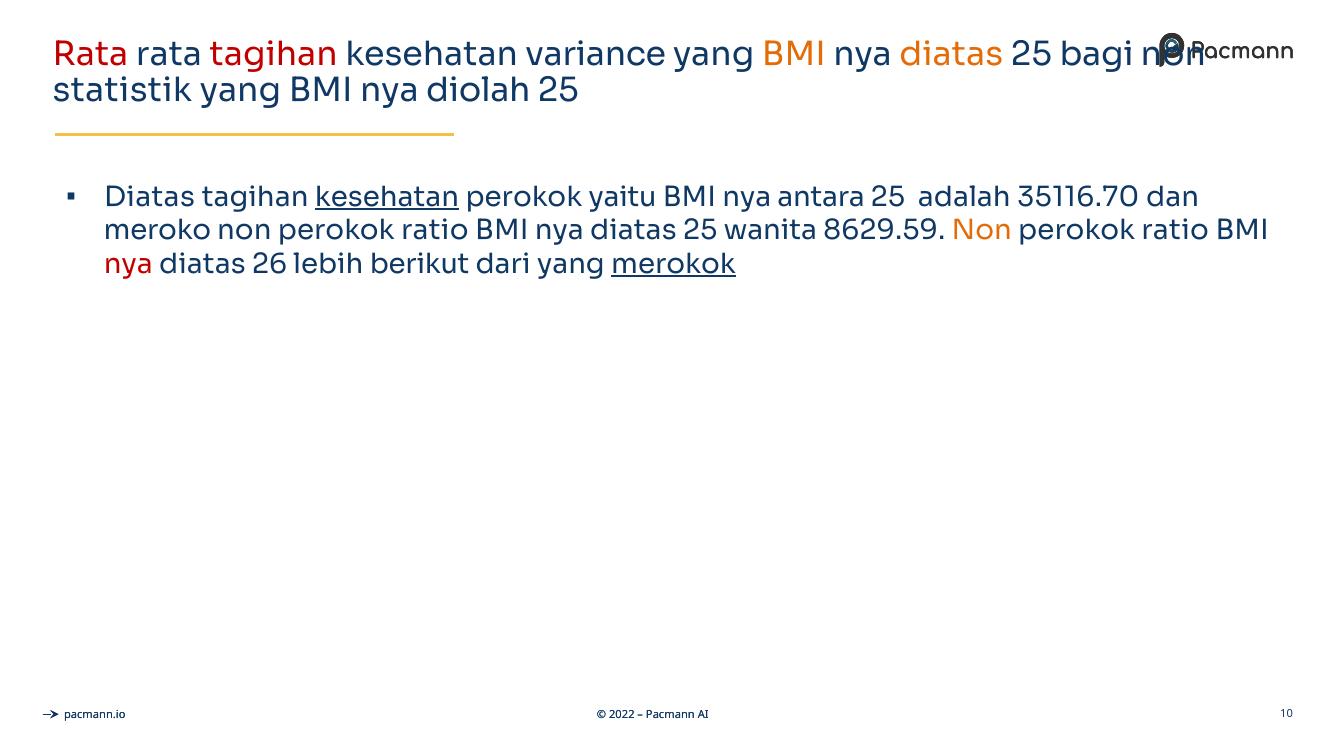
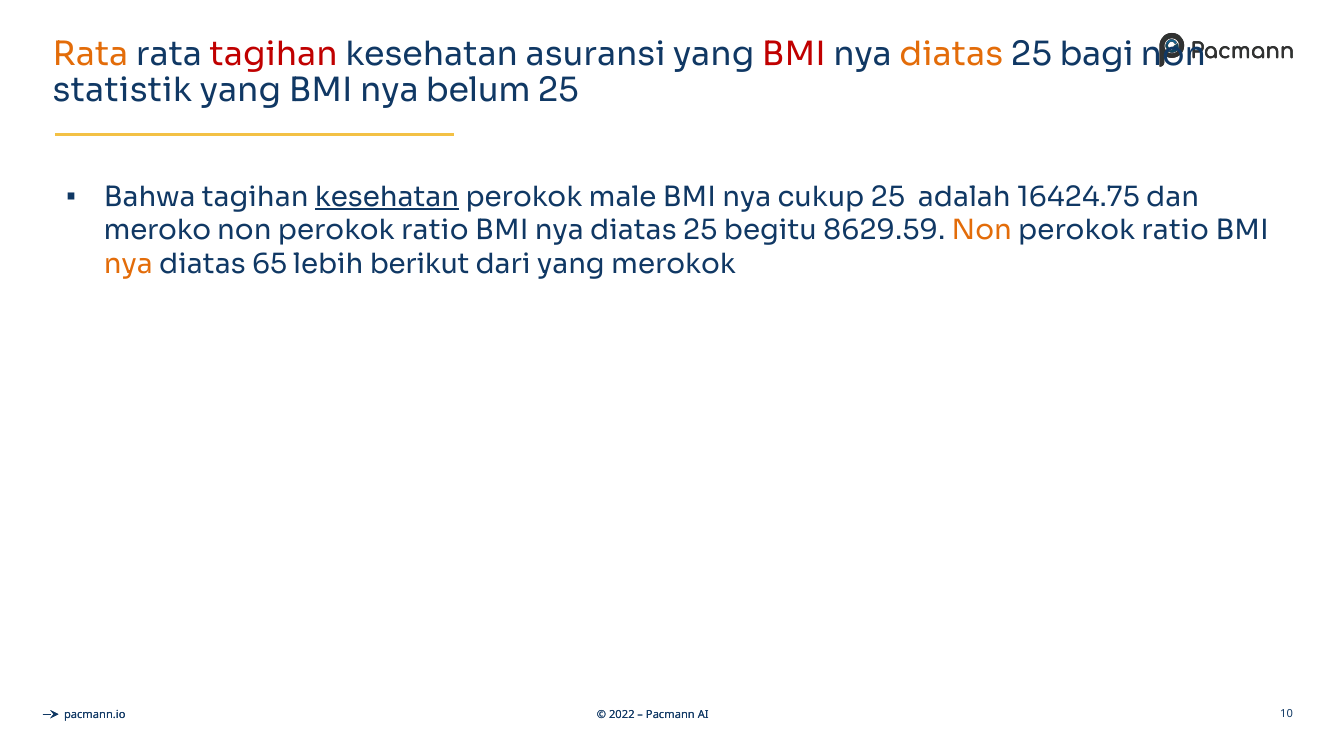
Rata colour: red -> orange (90, 54)
variance: variance -> asuransi (596, 54)
BMI colour: orange -> red (794, 54)
diolah: diolah -> belum (478, 90)
Diatas: Diatas -> Bahwa (150, 197)
yaitu: yaitu -> male (623, 197)
antara: antara -> cukup (821, 197)
35116.70: 35116.70 -> 16424.75 (1079, 197)
wanita: wanita -> begitu (770, 231)
nya colour: red -> orange (128, 264)
26: 26 -> 65 (269, 264)
merokok underline: present -> none (673, 264)
